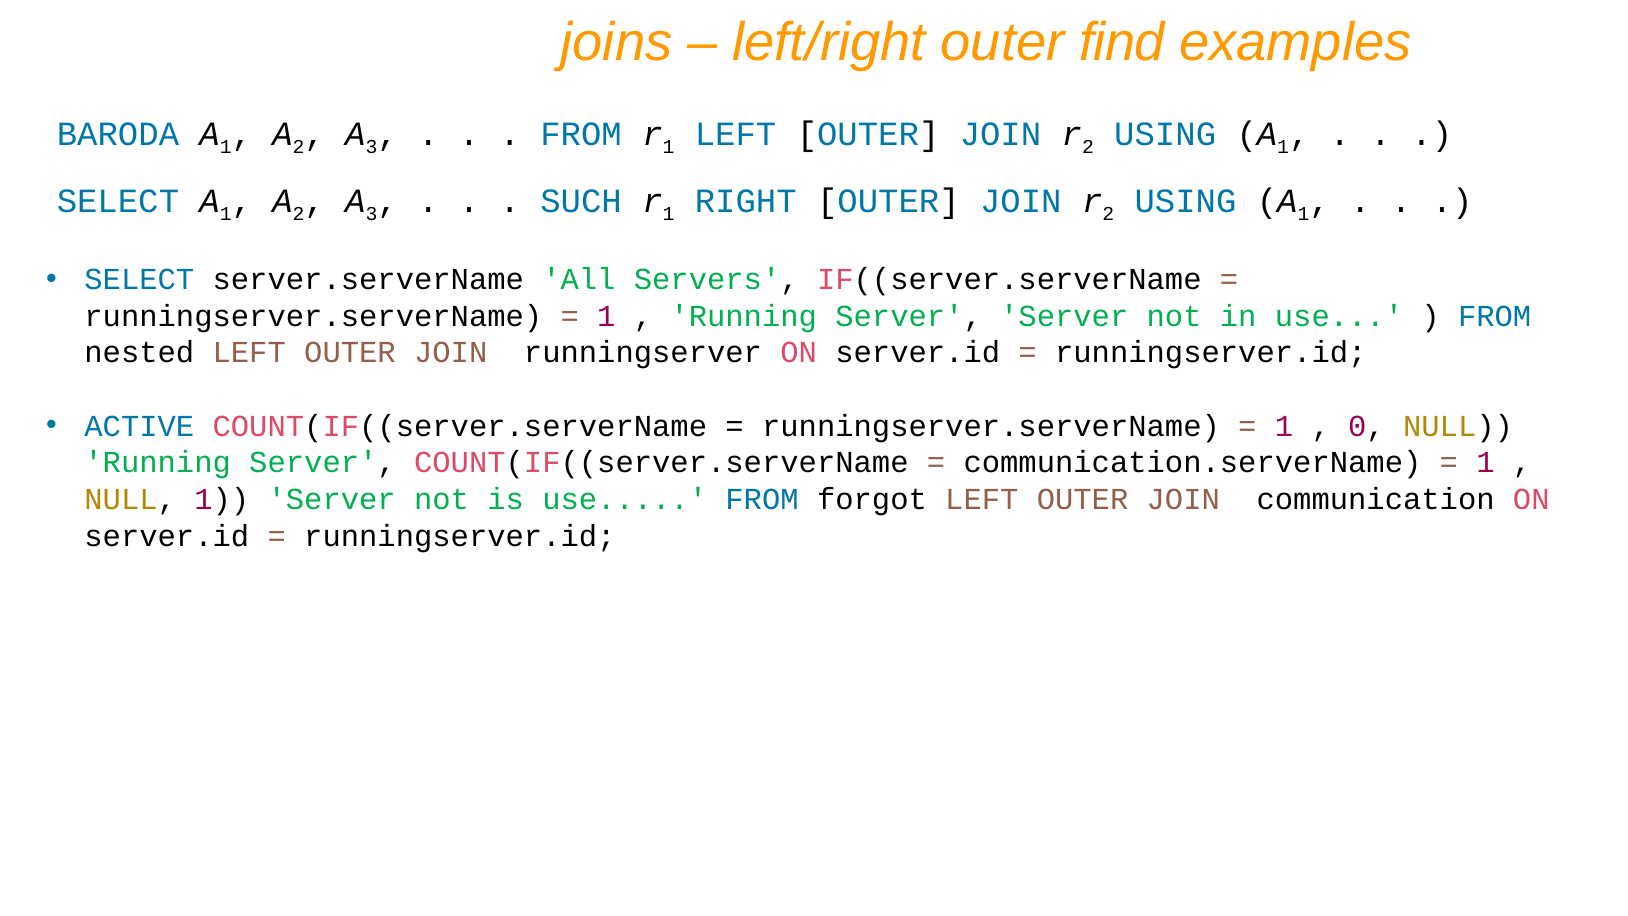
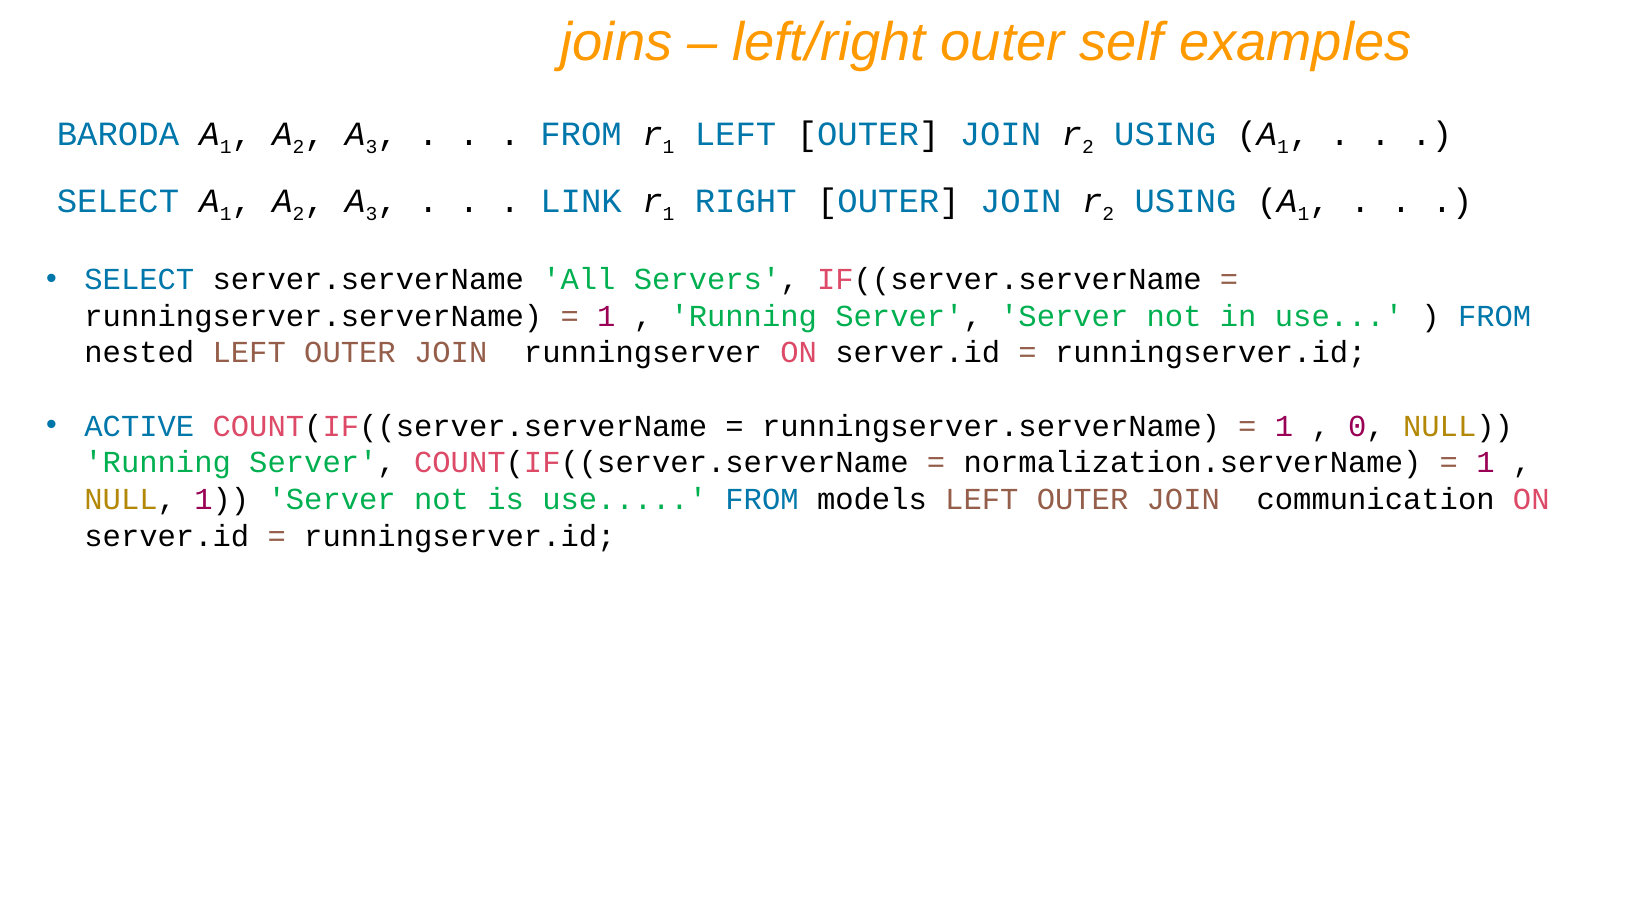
find: find -> self (1122, 42)
SUCH: SUCH -> LINK (581, 201)
communication.serverName: communication.serverName -> normalization.serverName (1192, 463)
forgot: forgot -> models (872, 499)
